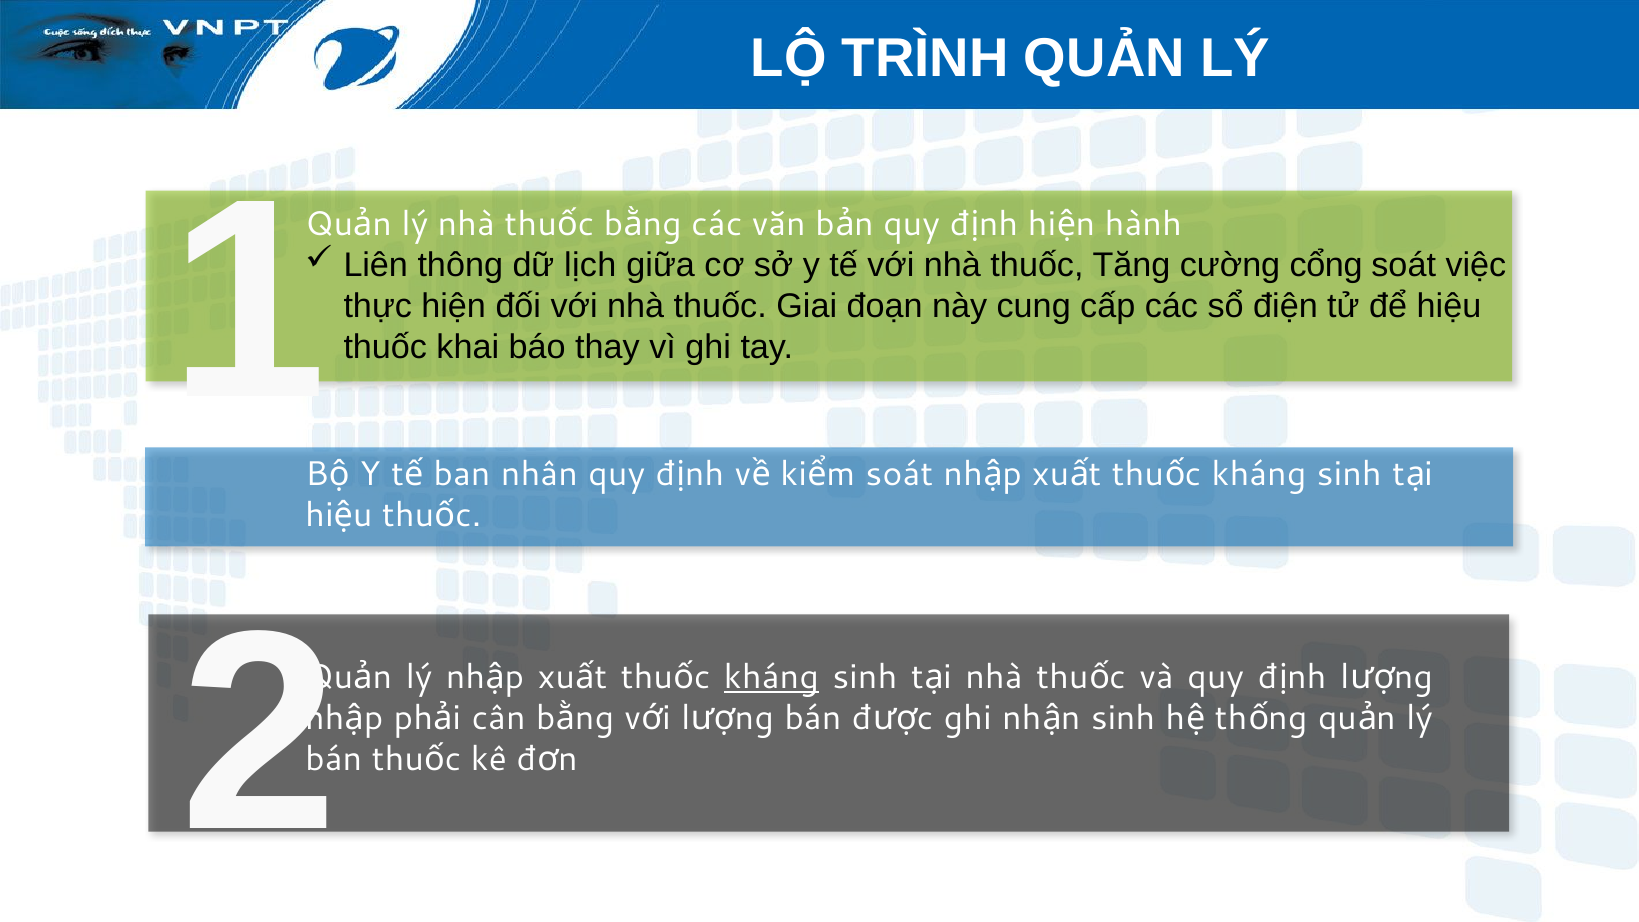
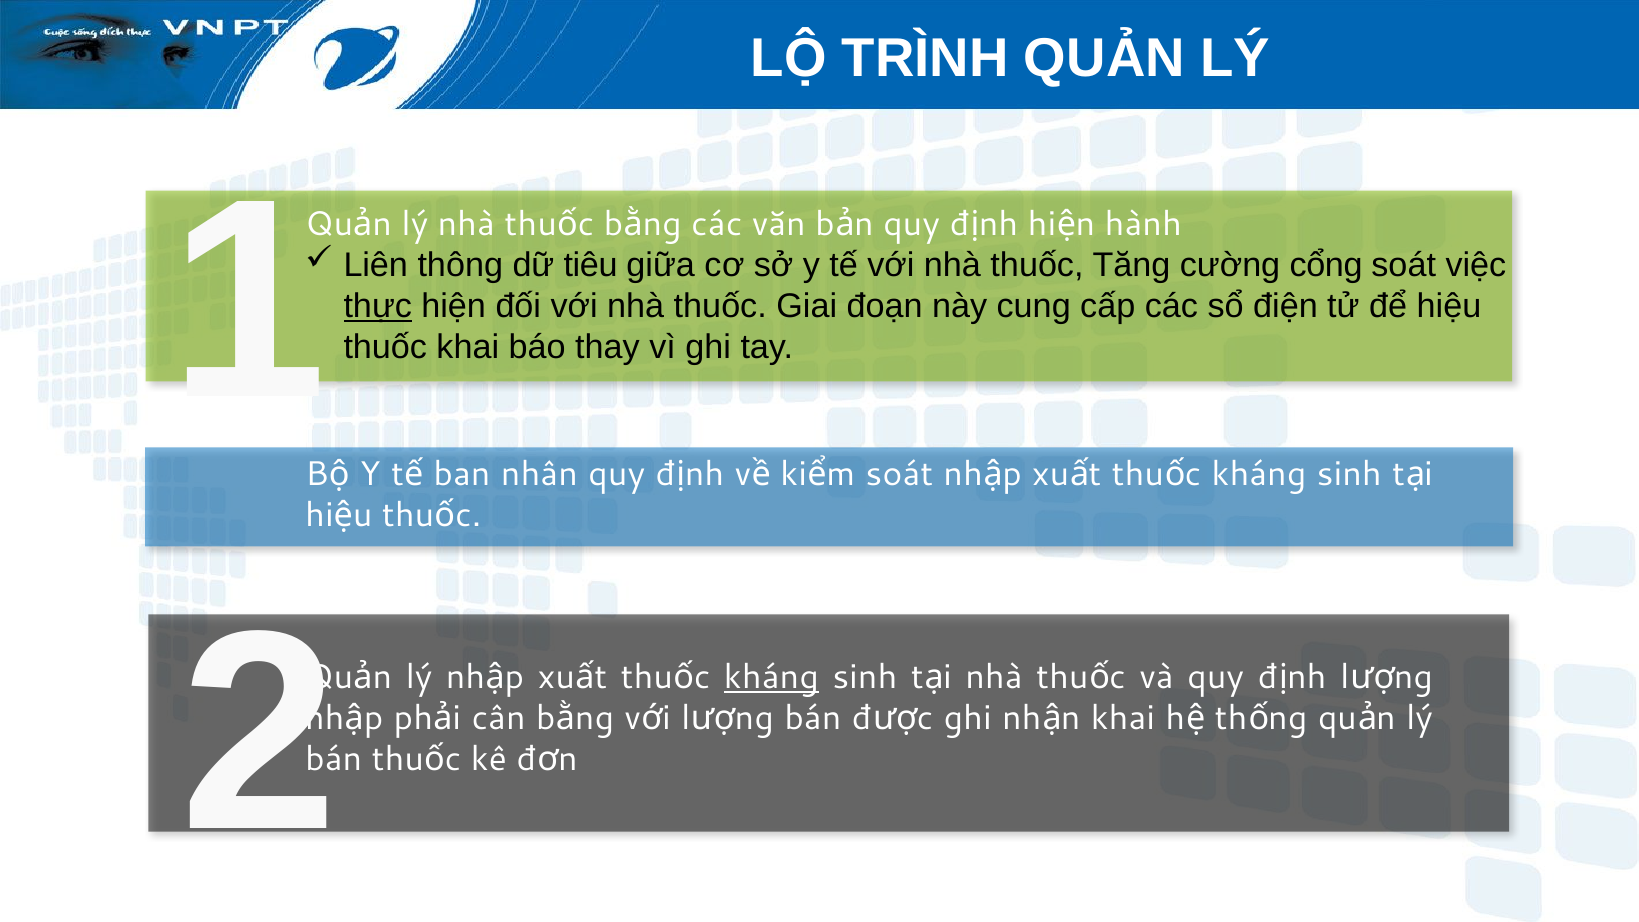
lịch: lịch -> tiêu (591, 265)
thực underline: none -> present (378, 306)
sinh: sinh -> khai (1123, 719)
